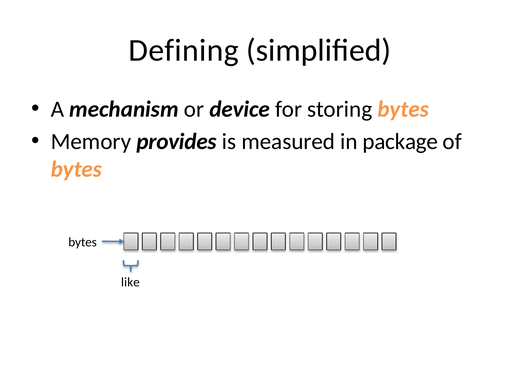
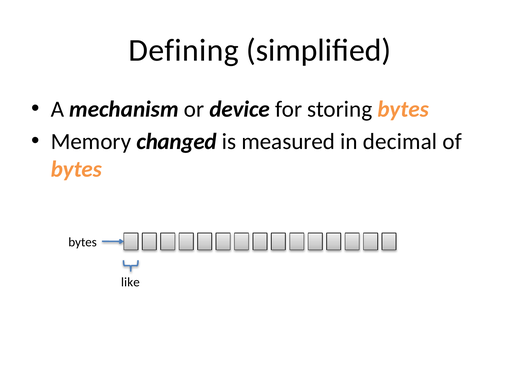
provides: provides -> changed (177, 141)
package: package -> decimal (400, 141)
